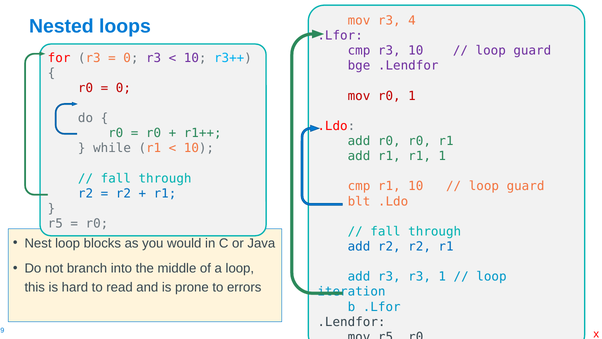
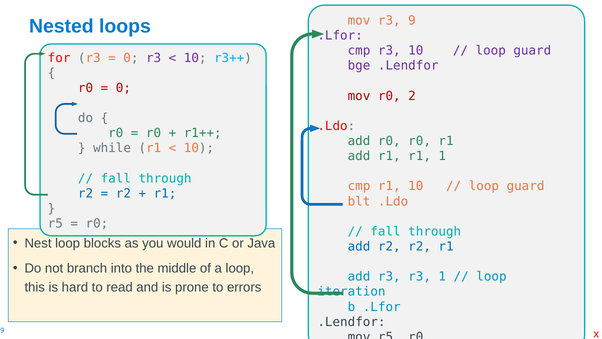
4: 4 -> 9 (412, 20)
r0 1: 1 -> 2 (412, 96)
